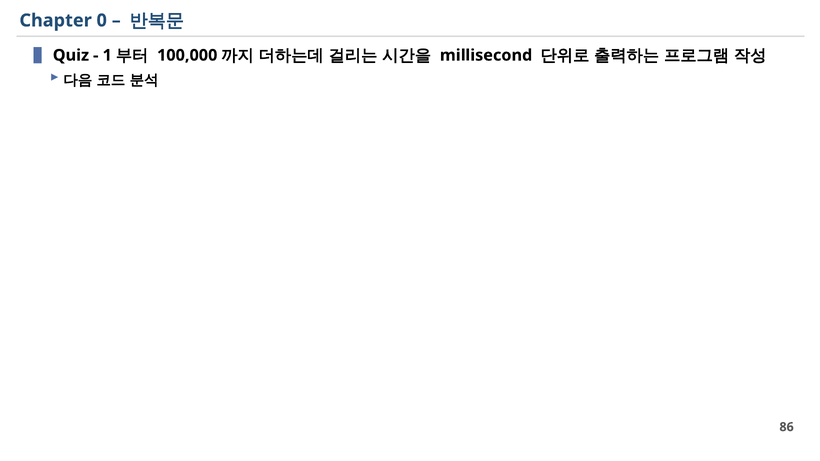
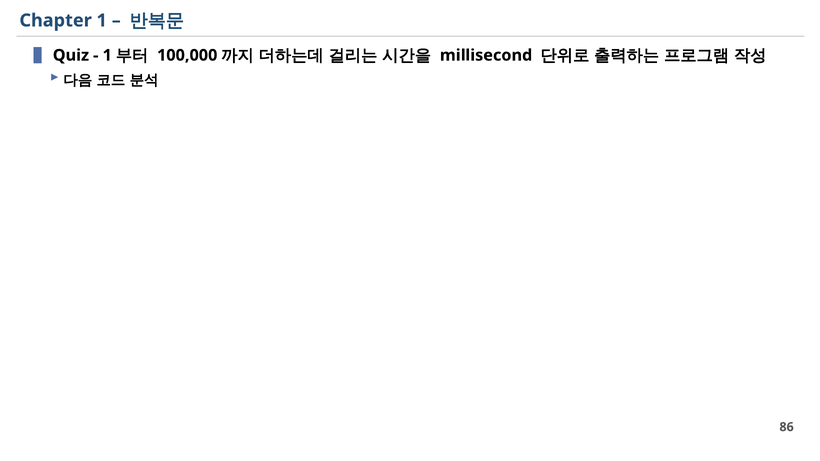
Chapter 0: 0 -> 1 (102, 20)
